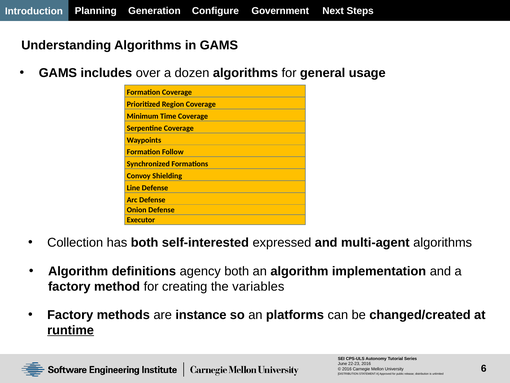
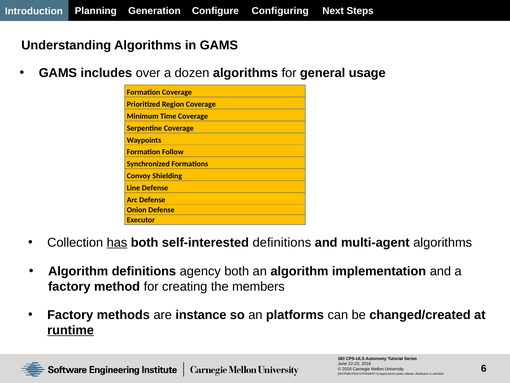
Government: Government -> Configuring (280, 11)
has underline: none -> present (117, 242)
self-interested expressed: expressed -> definitions (282, 242)
variables: variables -> members (258, 286)
